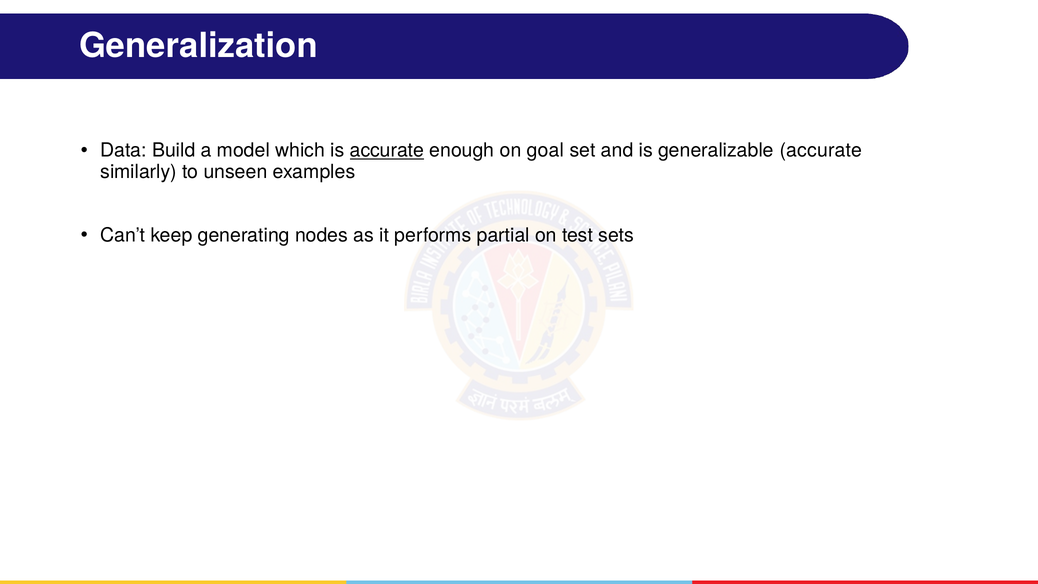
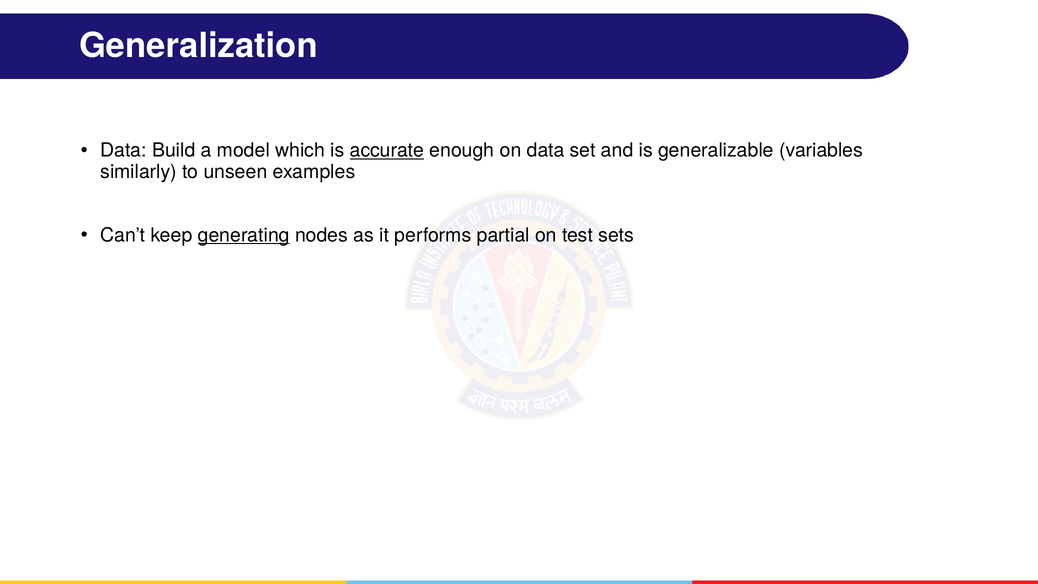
on goal: goal -> data (546, 151)
generalizable accurate: accurate -> variables (821, 151)
generating underline: none -> present (244, 235)
